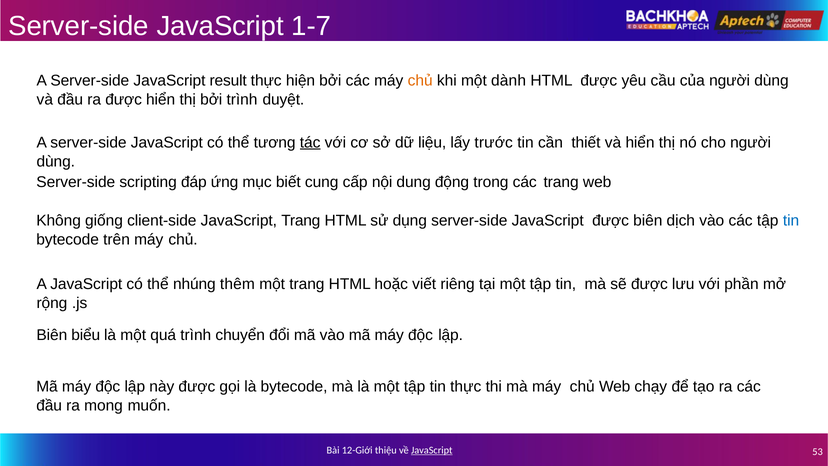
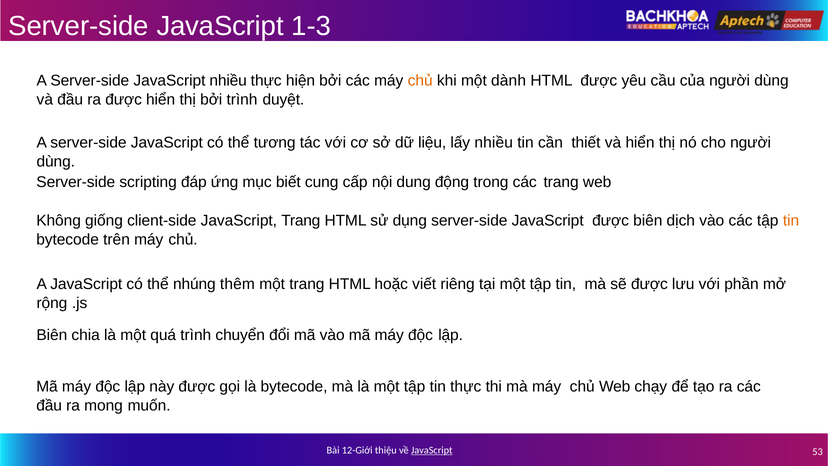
1-7: 1-7 -> 1-3 (311, 26)
JavaScript result: result -> nhiều (228, 81)
tác underline: present -> none (310, 142)
lấy trước: trước -> nhiều (494, 142)
tin colour: blue -> orange (791, 220)
biểu: biểu -> chia (86, 335)
